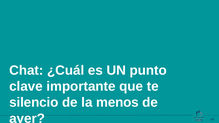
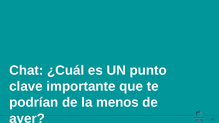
silencio: silencio -> podrían (34, 103)
